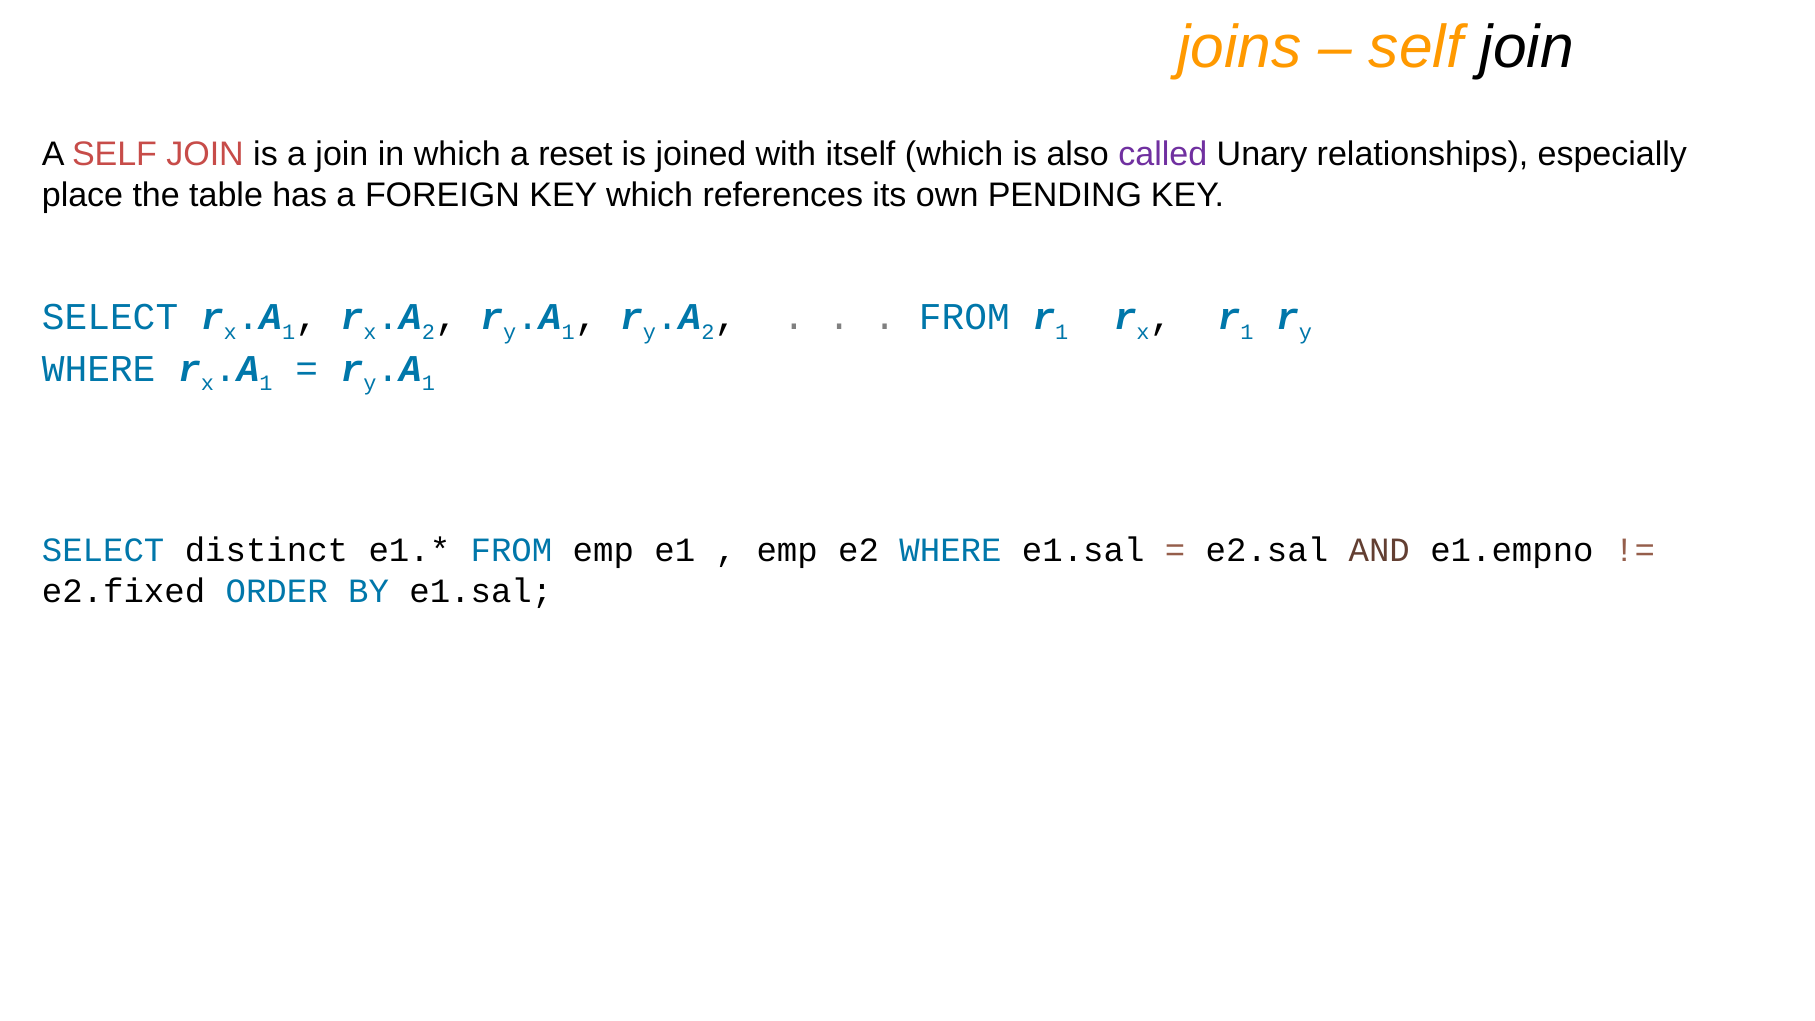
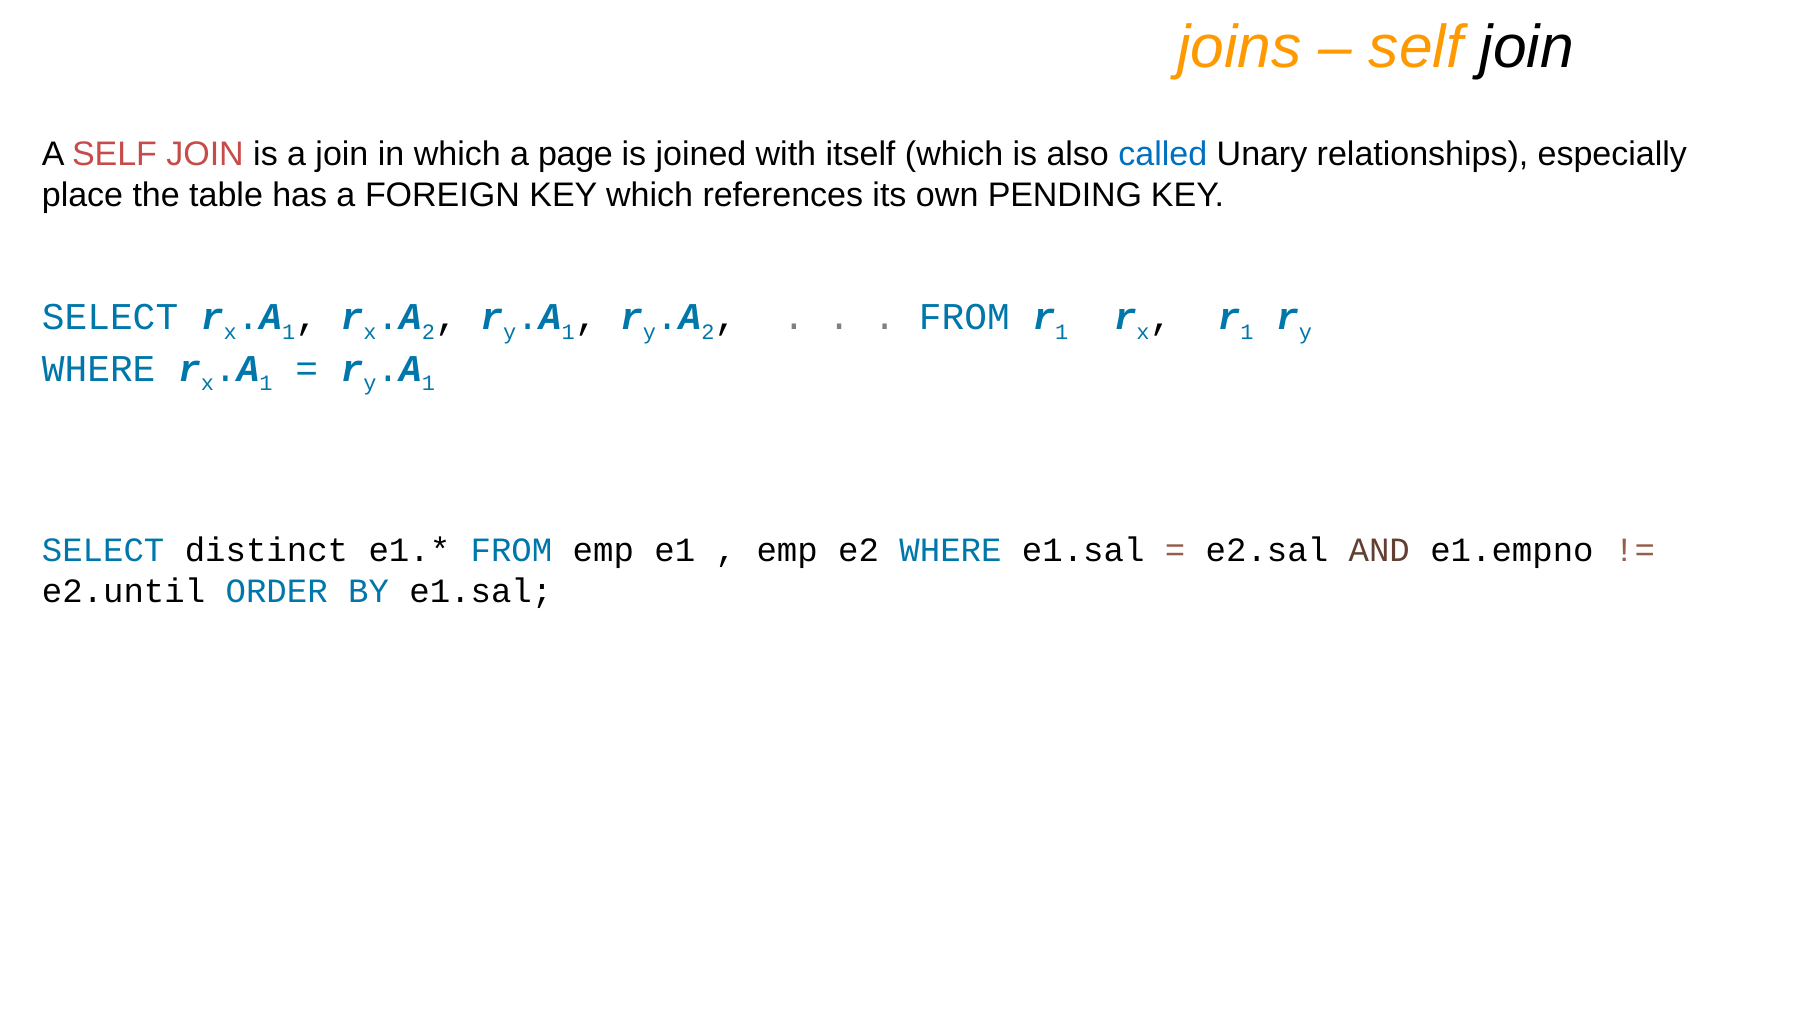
reset: reset -> page (575, 154)
called colour: purple -> blue (1163, 154)
e2.fixed: e2.fixed -> e2.until (124, 591)
